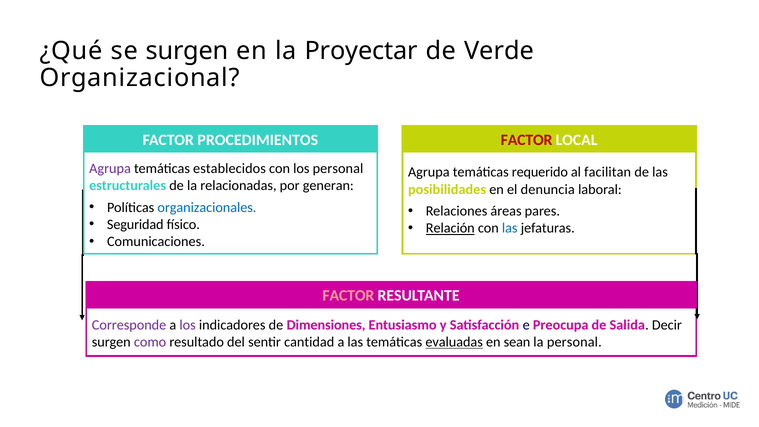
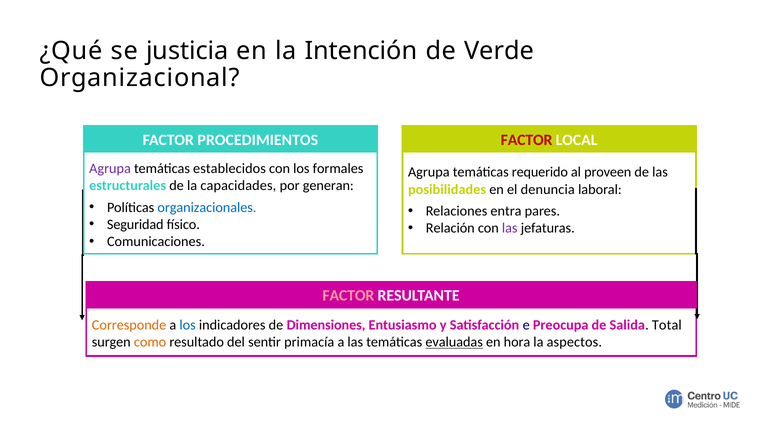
se surgen: surgen -> justicia (187, 51)
Proyectar: Proyectar -> Intención (361, 51)
los personal: personal -> formales (338, 168)
facilitan: facilitan -> proveen (608, 172)
relacionadas: relacionadas -> capacidades (238, 186)
áreas: áreas -> entra (506, 211)
Relación underline: present -> none (450, 228)
las colour: blue -> purple (510, 228)
Corresponde colour: purple -> orange (129, 325)
los colour: purple -> blue (188, 325)
Decir: Decir -> Total (667, 325)
como colour: purple -> orange (150, 342)
cantidad: cantidad -> primacía (309, 342)
sean: sean -> hora (517, 342)
la personal: personal -> aspectos (574, 342)
